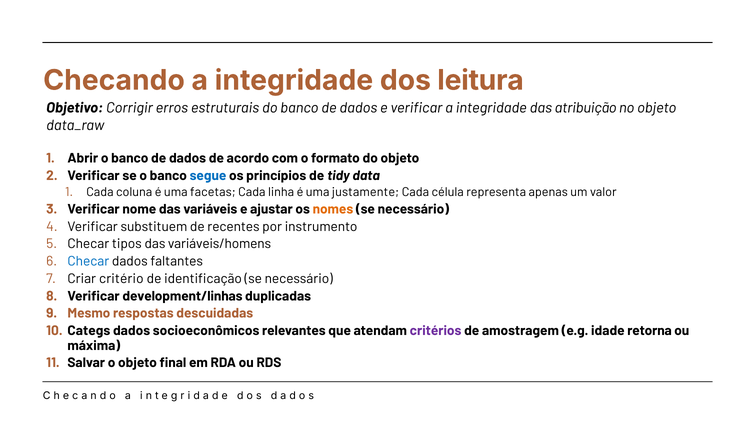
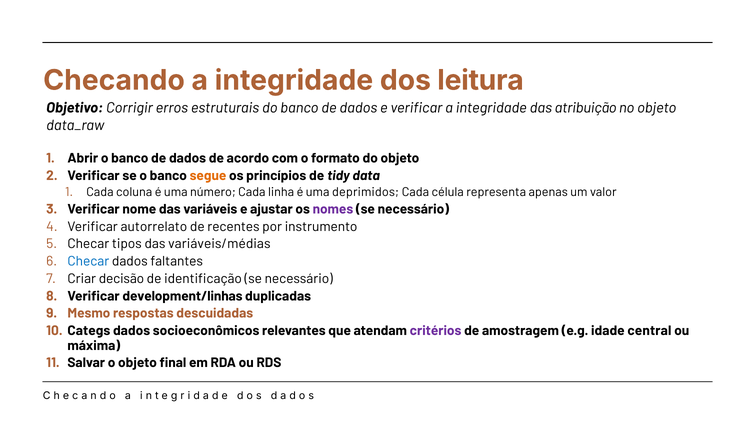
segue colour: blue -> orange (208, 176)
facetas: facetas -> número (213, 192)
justamente: justamente -> deprimidos (366, 192)
nomes colour: orange -> purple (333, 209)
substituem: substituem -> autorrelato (154, 226)
variáveis/homens: variáveis/homens -> variáveis/médias (219, 244)
critério: critério -> decisão (121, 278)
retorna: retorna -> central (649, 331)
